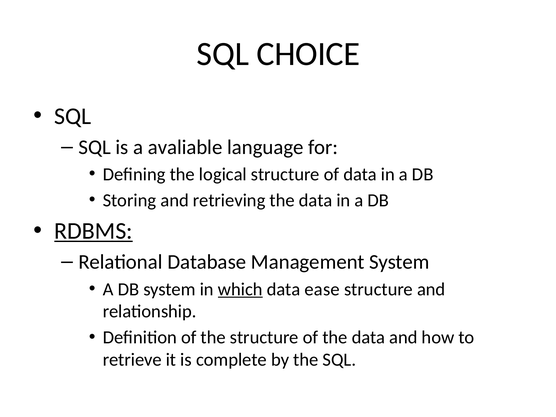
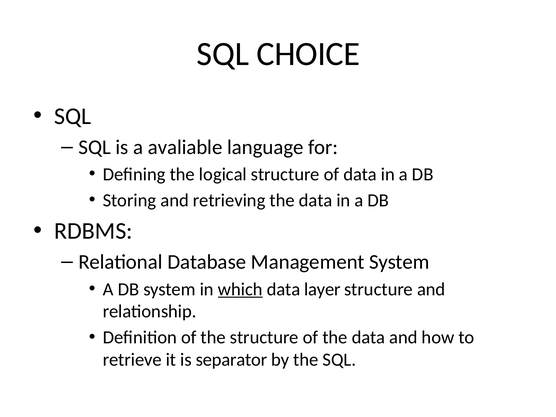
RDBMS underline: present -> none (93, 231)
ease: ease -> layer (322, 289)
complete: complete -> separator (232, 360)
